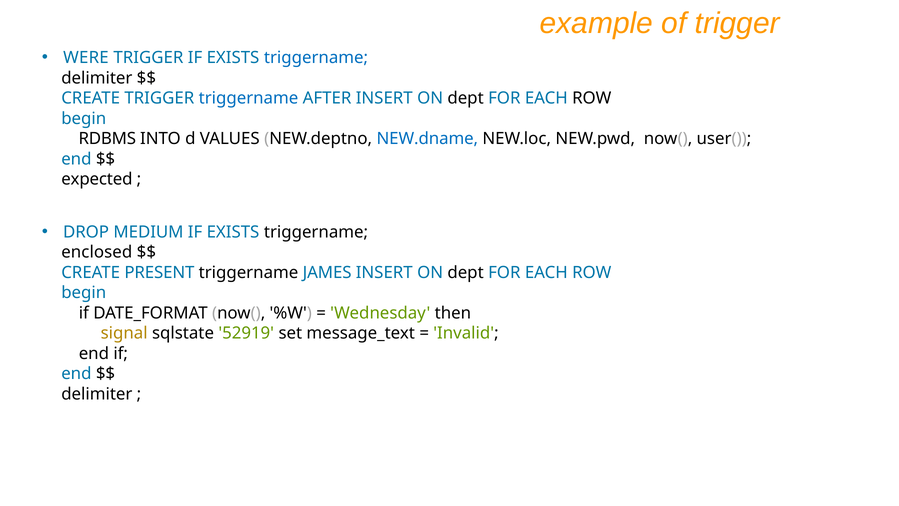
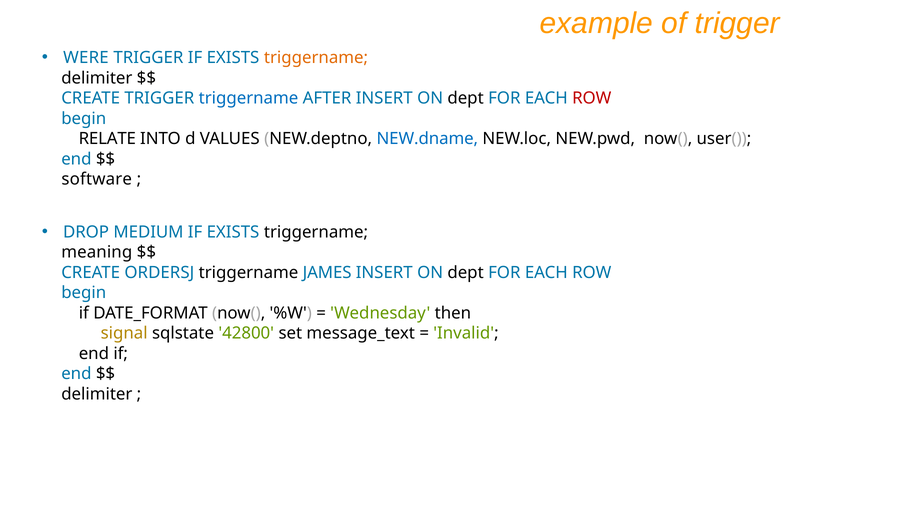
triggername colour: blue -> orange (316, 58)
ROW colour: black -> red (592, 98)
RDBMS: RDBMS -> RELATE (107, 139)
expected: expected -> software (97, 179)
enclosed: enclosed -> meaning (97, 252)
PRESENT: PRESENT -> ORDERSJ (159, 272)
52919: 52919 -> 42800 (246, 333)
